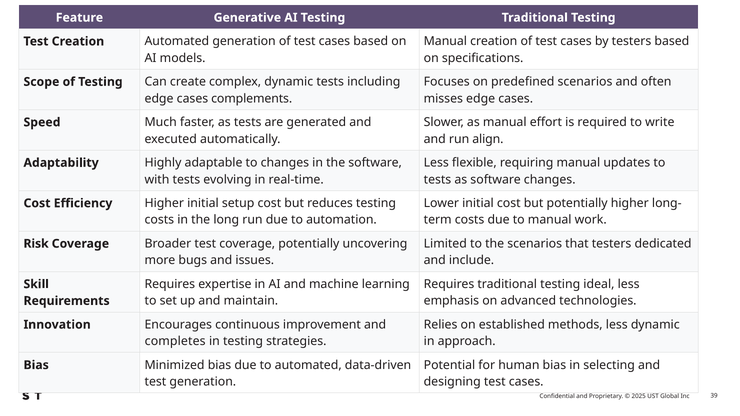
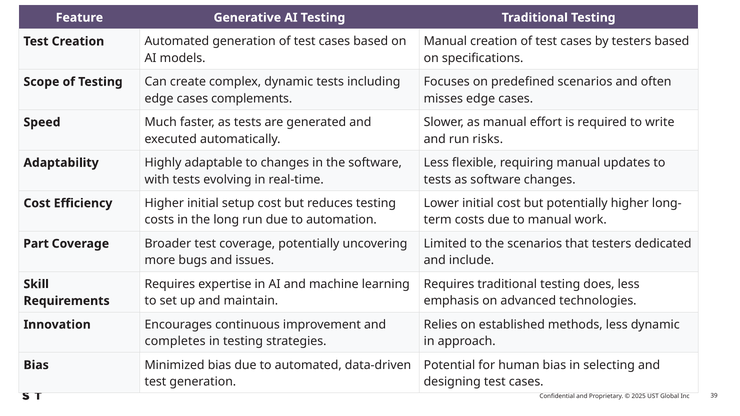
align: align -> risks (488, 139)
Risk: Risk -> Part (36, 244)
ideal: ideal -> does (599, 284)
